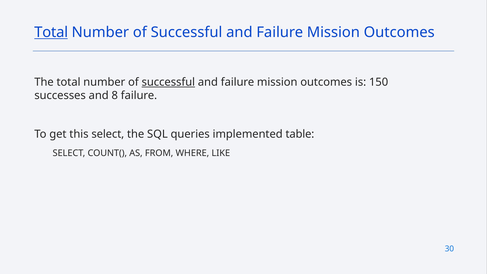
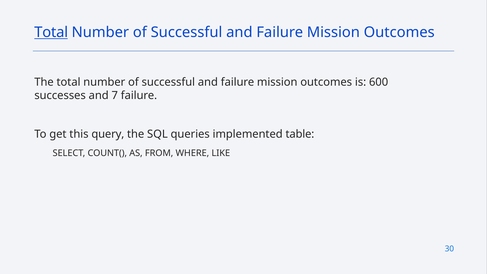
successful underline: present -> none (168, 82)
150: 150 -> 600 (379, 82)
8: 8 -> 7 (115, 96)
this select: select -> query (108, 134)
